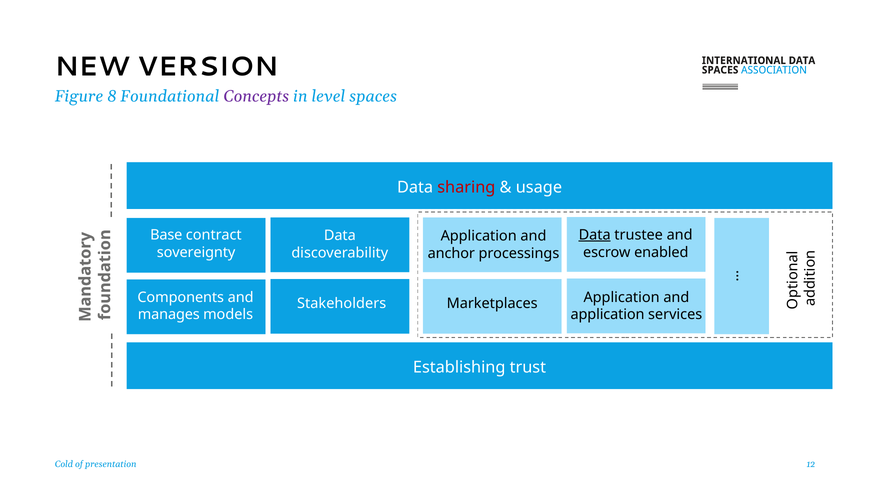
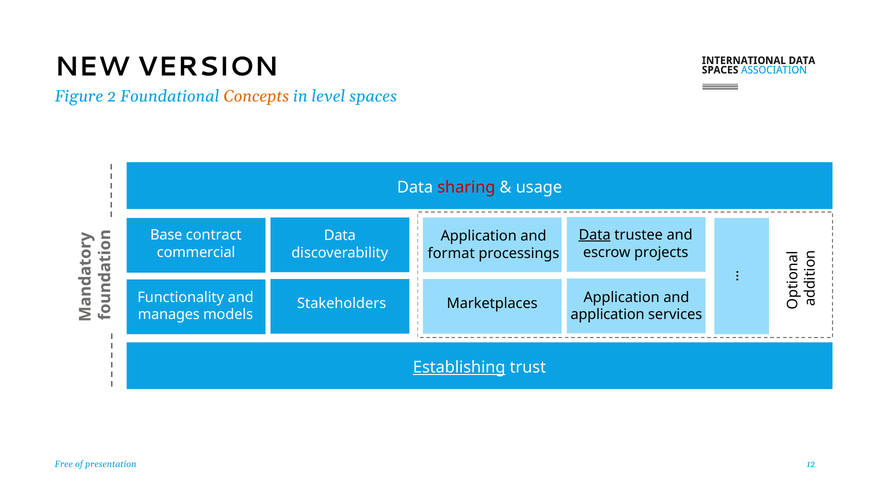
8: 8 -> 2 (112, 96)
Concepts colour: purple -> orange (256, 96)
sovereignty: sovereignty -> commercial (196, 252)
enabled: enabled -> projects (661, 252)
anchor: anchor -> format (451, 253)
Components: Components -> Functionality (181, 297)
Establishing underline: none -> present (459, 367)
Cold: Cold -> Free (64, 463)
